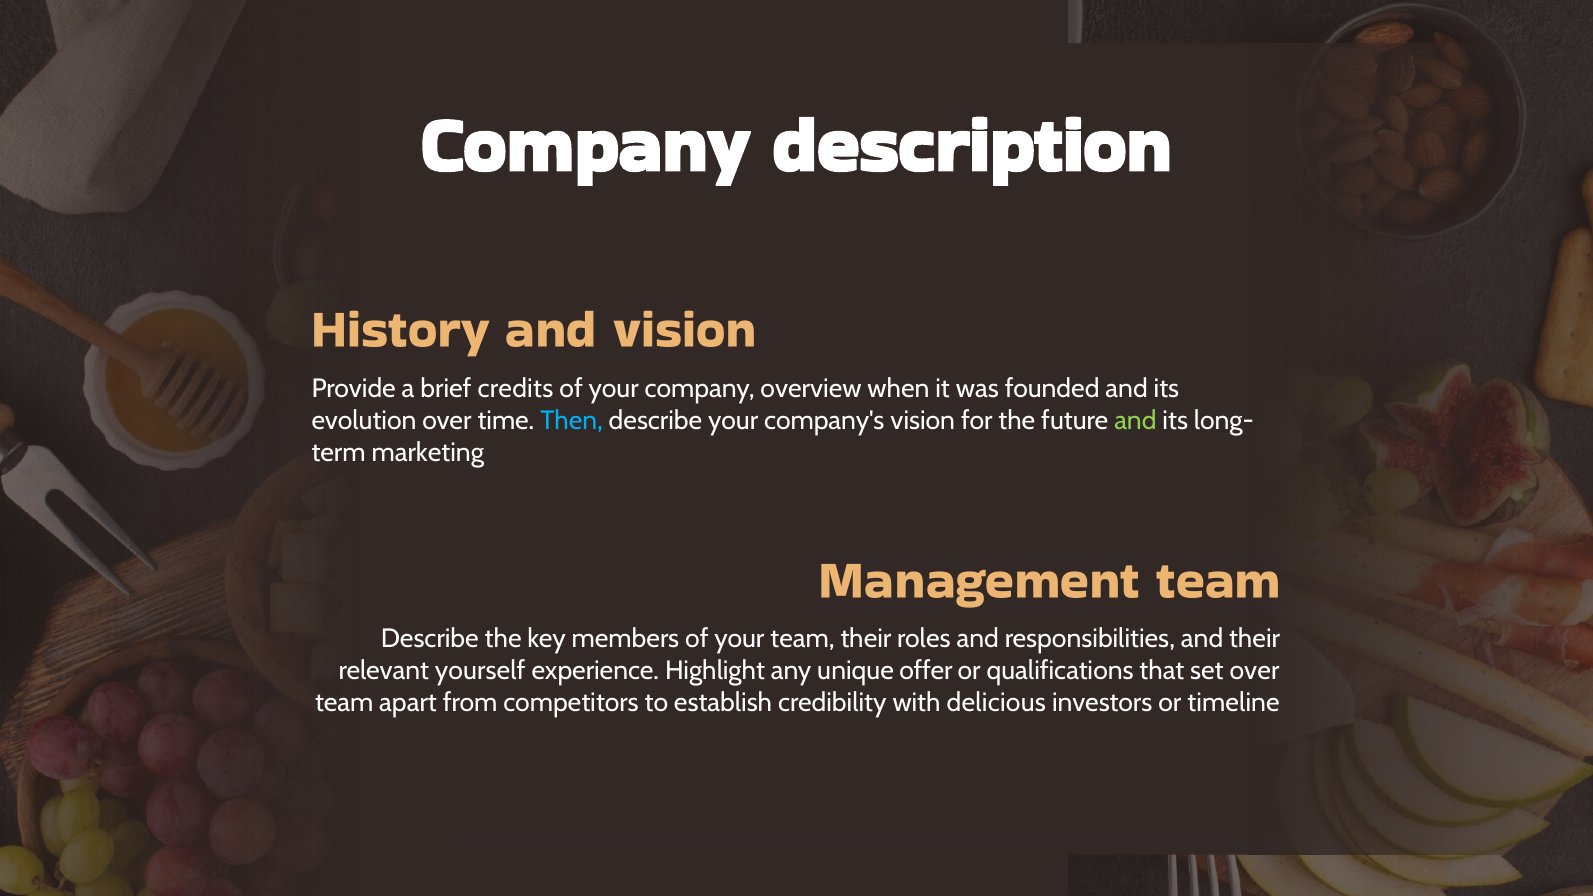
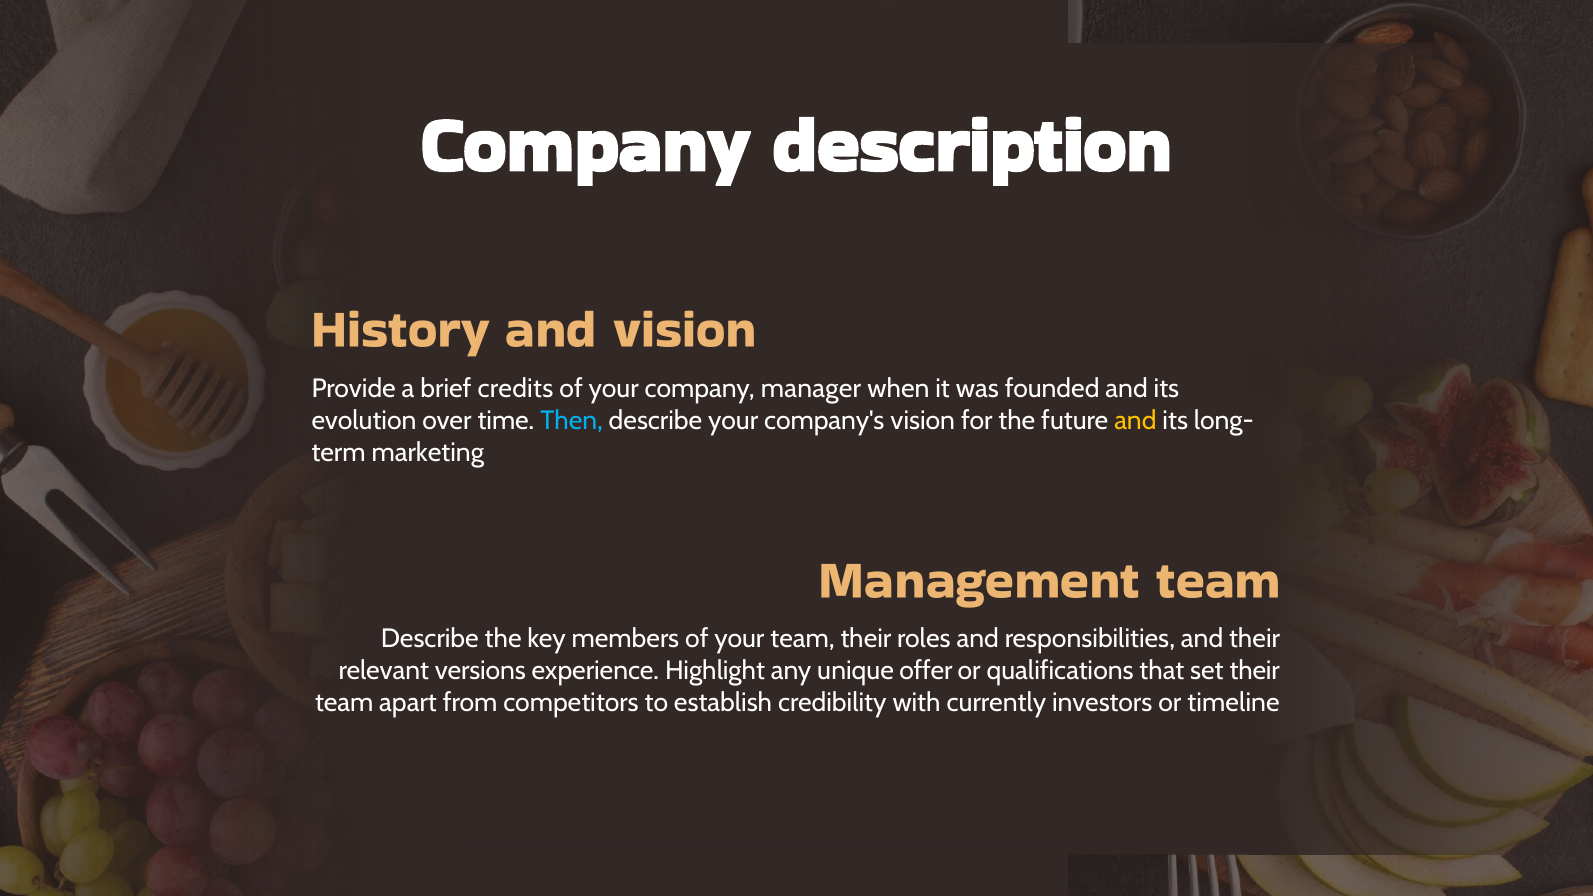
overview: overview -> manager (811, 389)
and colour: light green -> yellow (1135, 421)
yourself: yourself -> versions (480, 671)
set over: over -> their (1255, 671)
delicious: delicious -> currently (996, 703)
